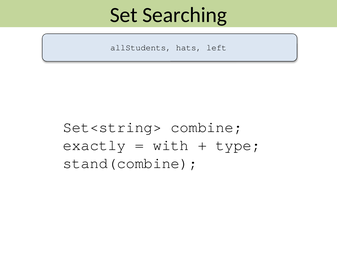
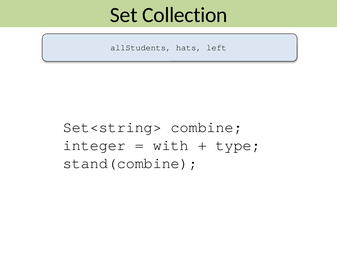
Searching: Searching -> Collection (185, 15)
exactly: exactly -> integer (94, 145)
